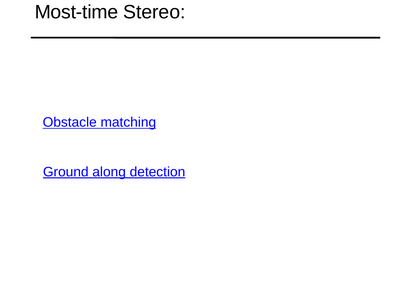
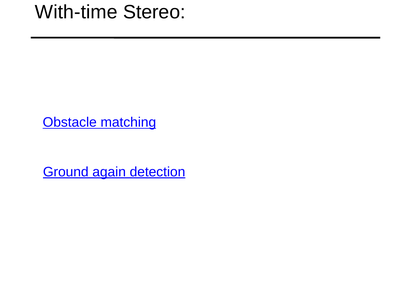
Most-time: Most-time -> With-time (76, 12)
along: along -> again (109, 172)
